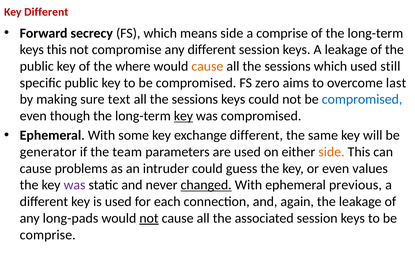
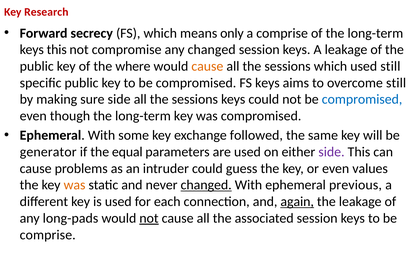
Key Different: Different -> Research (46, 12)
means side: side -> only (232, 33)
any different: different -> changed (212, 50)
FS zero: zero -> keys (267, 83)
overcome last: last -> still (396, 83)
sure text: text -> side (119, 100)
key underline: present -> none (183, 116)
exchange different: different -> followed (256, 136)
team: team -> equal (127, 152)
side colour: orange -> purple (331, 152)
was colour: purple -> orange (75, 185)
again underline: none -> present (297, 202)
